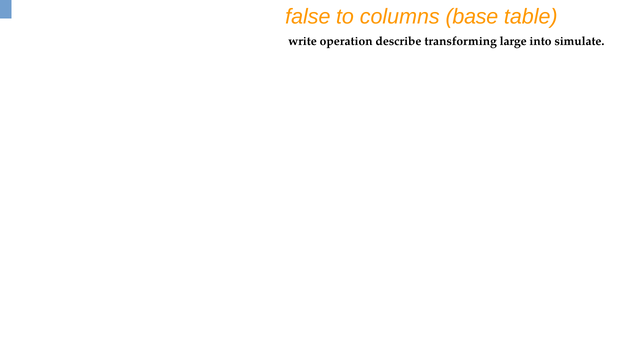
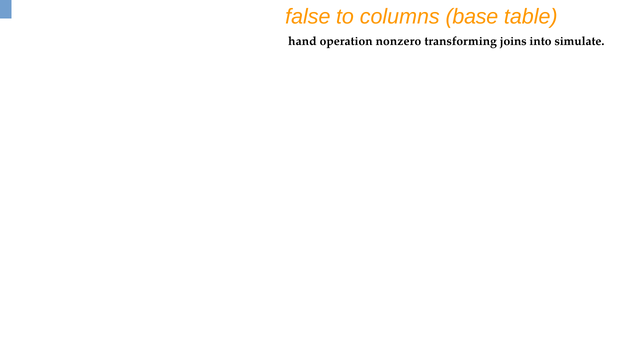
write: write -> hand (302, 41)
describe: describe -> nonzero (398, 41)
large: large -> joins (513, 41)
